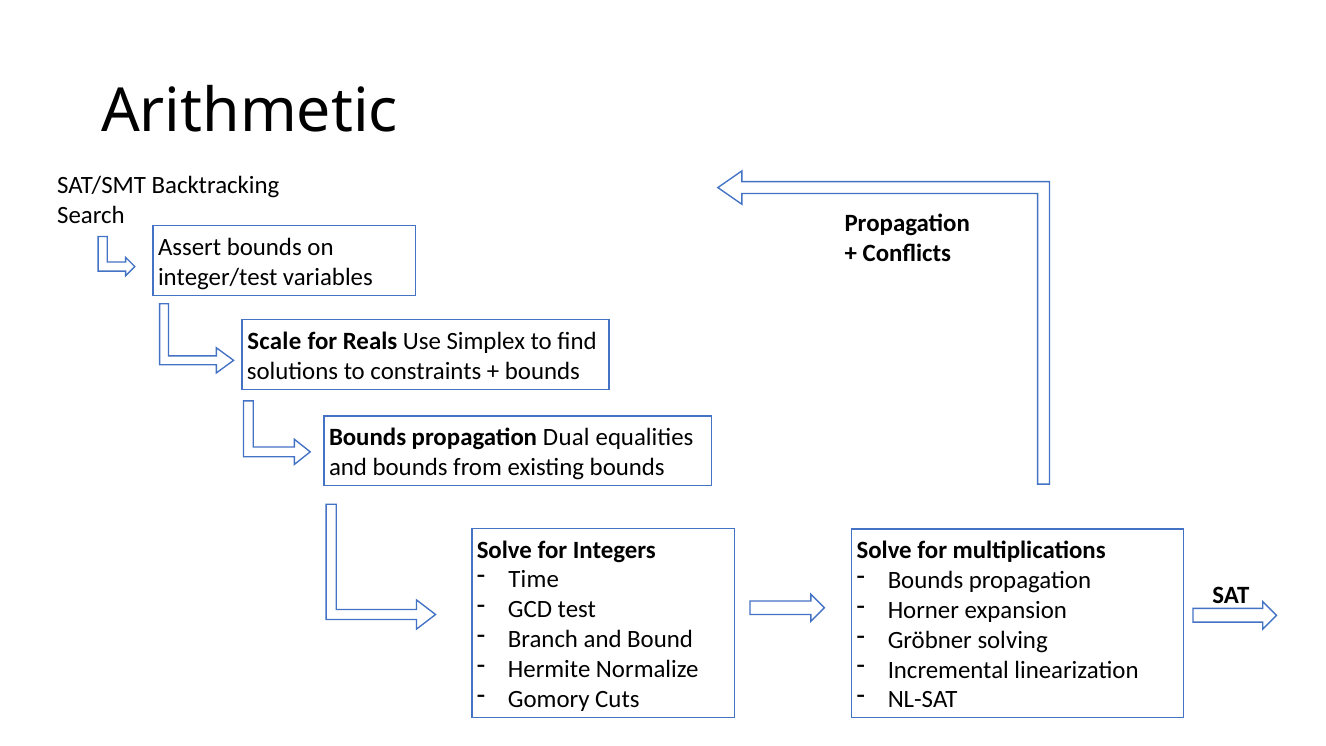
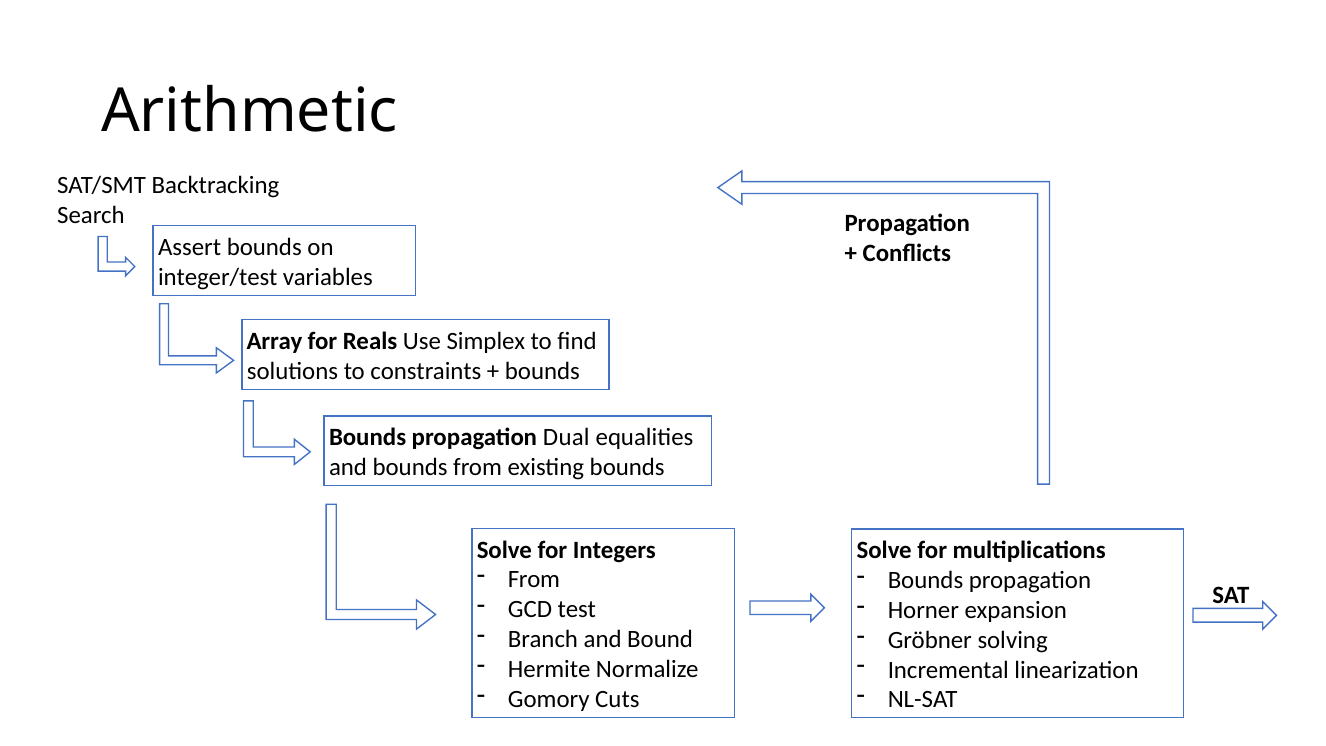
Scale: Scale -> Array (275, 341)
Time: Time -> From (534, 580)
